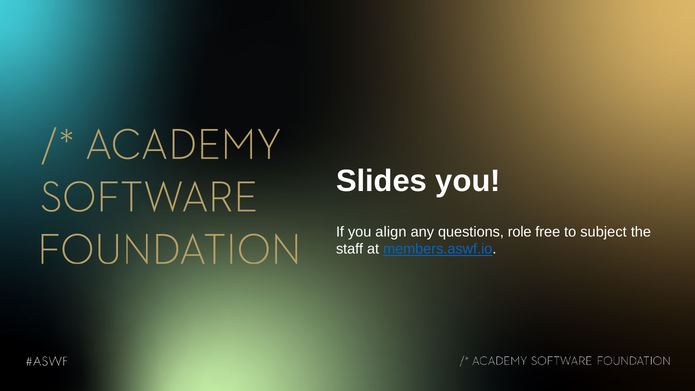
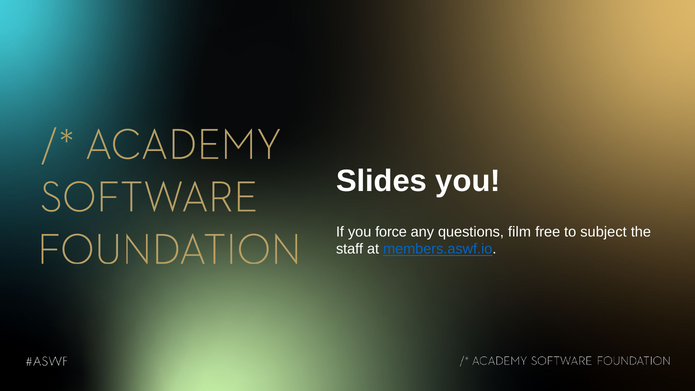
align: align -> force (391, 232)
role: role -> film (520, 232)
